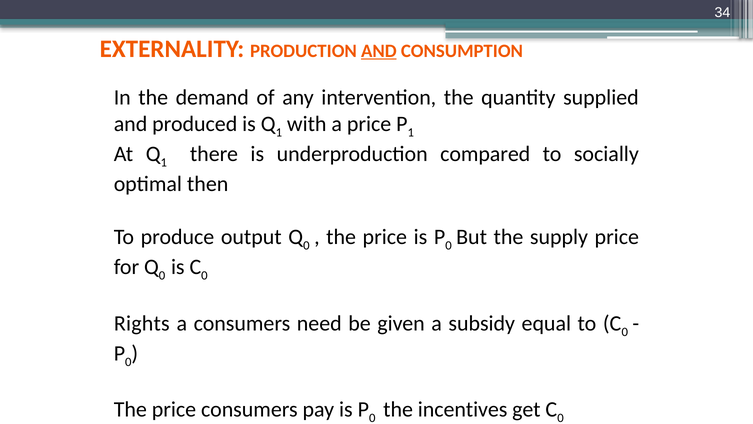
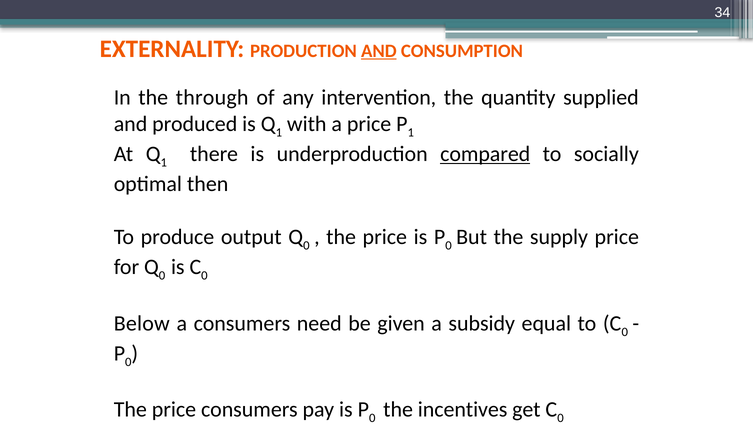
demand: demand -> through (212, 97)
compared underline: none -> present (485, 154)
Rights: Rights -> Below (142, 323)
